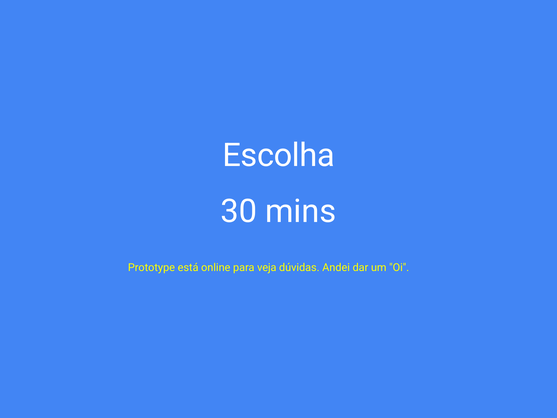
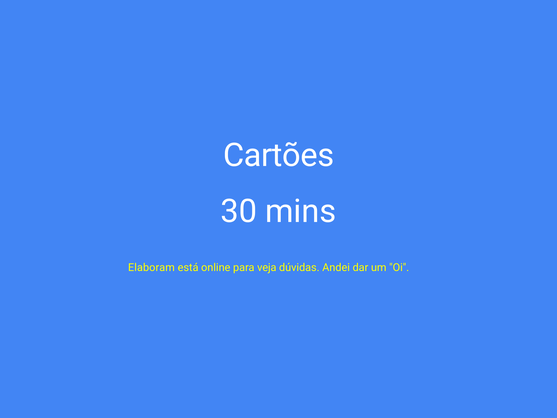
Escolha: Escolha -> Cartões (279, 155)
Prototype: Prototype -> Elaboram (151, 267)
